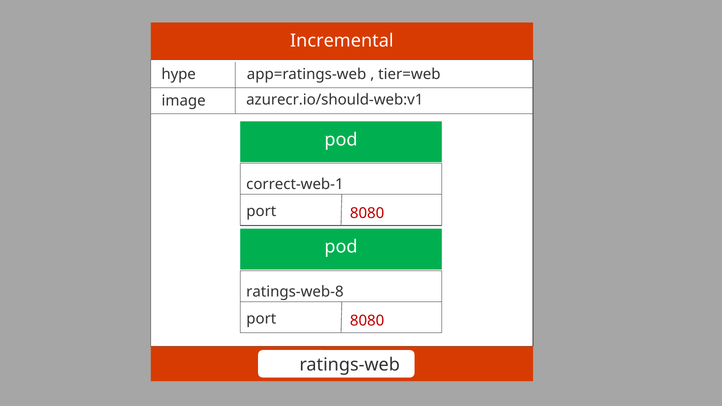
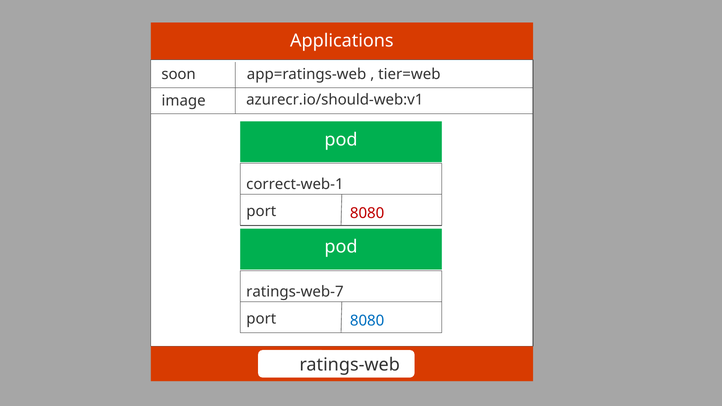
Incremental: Incremental -> Applications (342, 41)
hype: hype -> soon (179, 75)
ratings-web-8: ratings-web-8 -> ratings-web-7 (295, 292)
8080 colour: red -> blue (367, 321)
